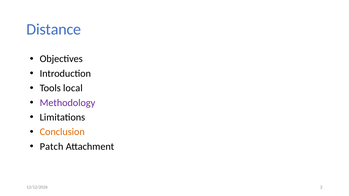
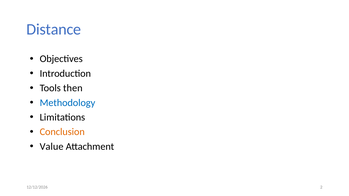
local: local -> then (73, 88)
Methodology colour: purple -> blue (67, 103)
Patch: Patch -> Value (52, 147)
